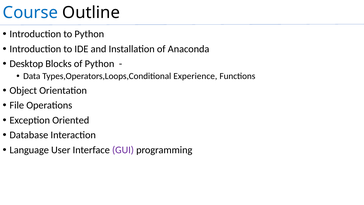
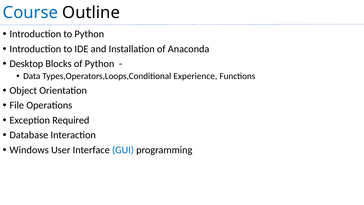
Oriented: Oriented -> Required (71, 120)
Language: Language -> Windows (29, 150)
GUI colour: purple -> blue (123, 150)
